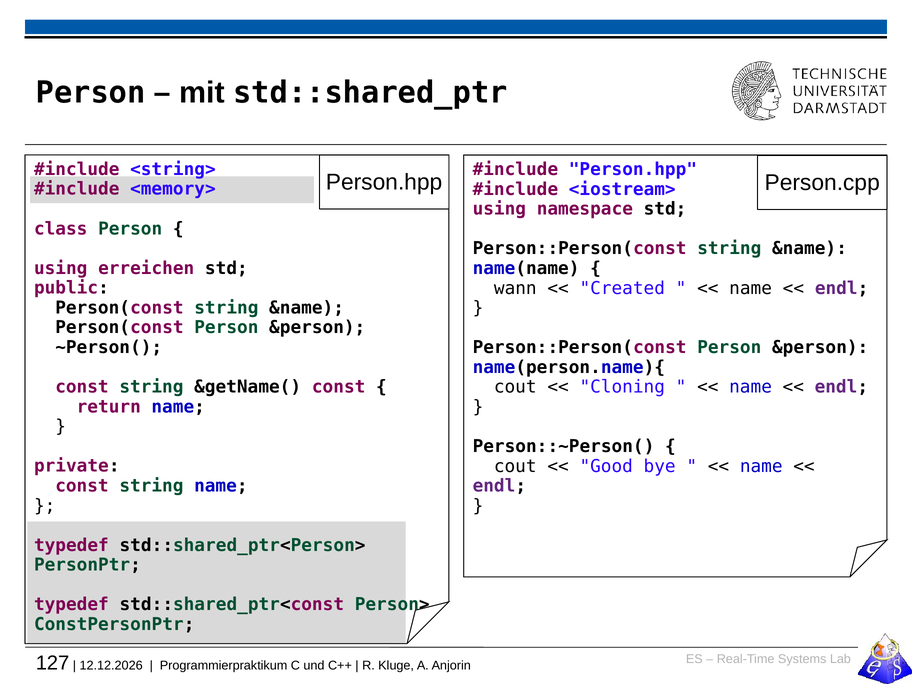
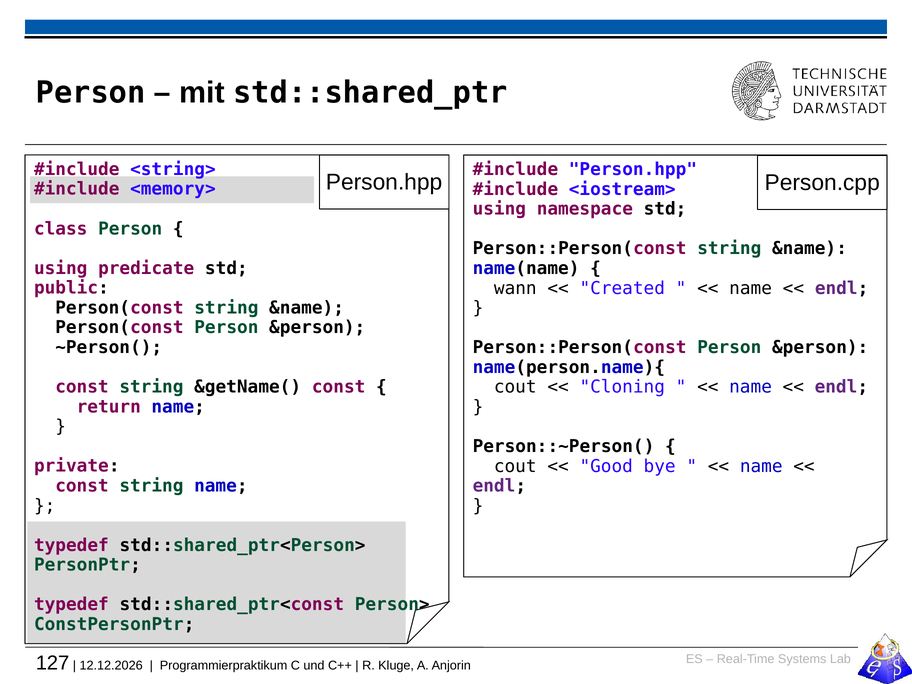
erreichen: erreichen -> predicate (146, 268)
